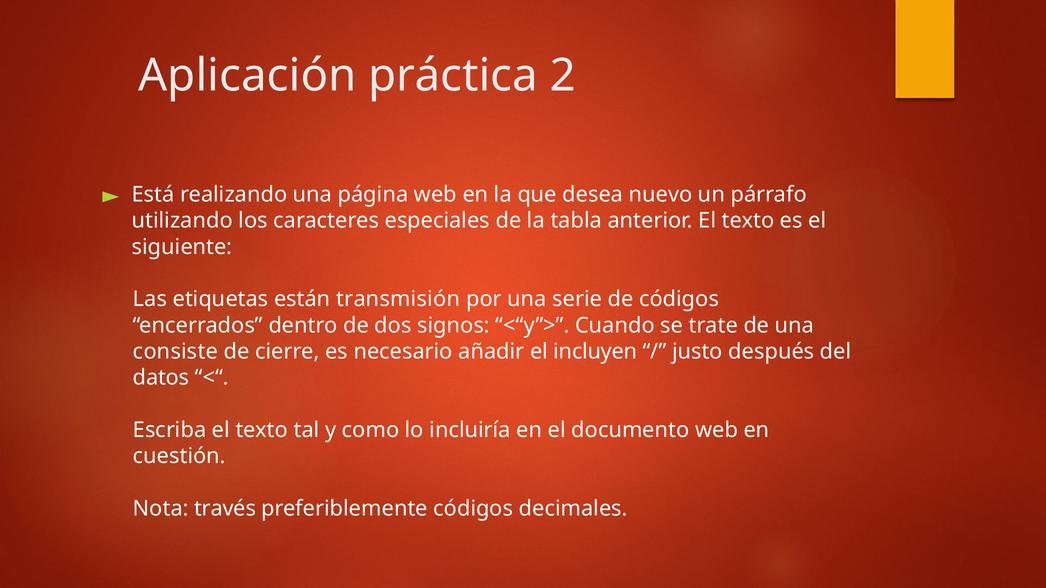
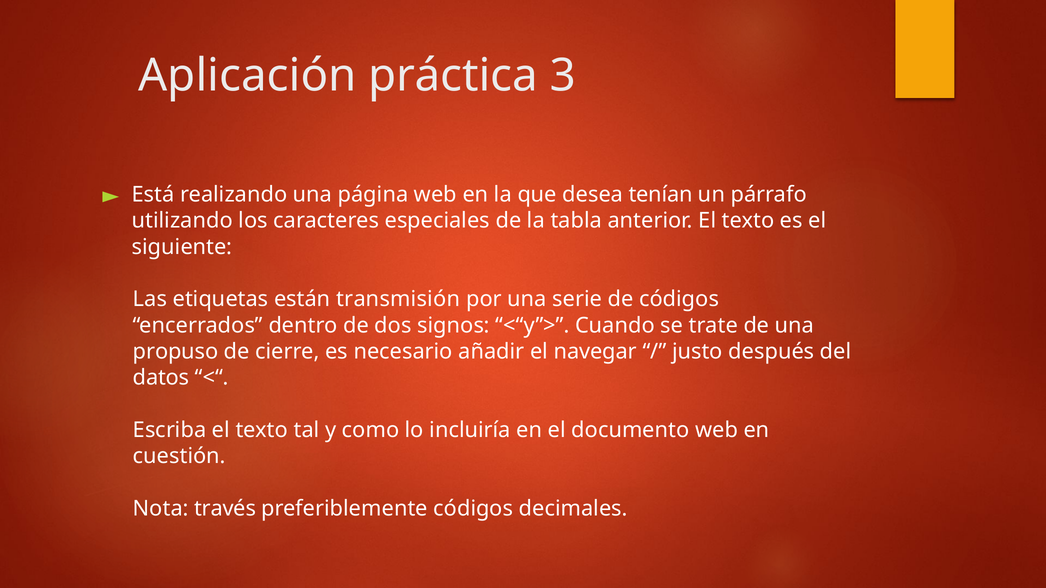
2: 2 -> 3 (563, 76)
nuevo: nuevo -> tenían (661, 195)
consiste: consiste -> propuso (176, 352)
incluyen: incluyen -> navegar (595, 352)
